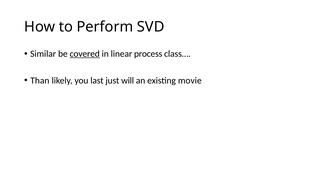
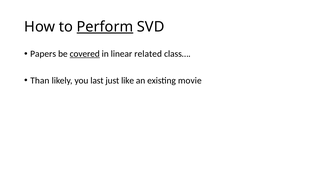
Perform underline: none -> present (105, 27)
Similar: Similar -> Papers (43, 54)
process: process -> related (148, 54)
will: will -> like (128, 80)
